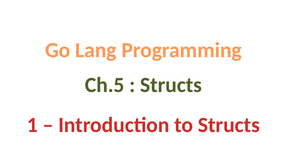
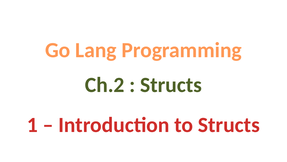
Ch.5: Ch.5 -> Ch.2 (105, 85)
